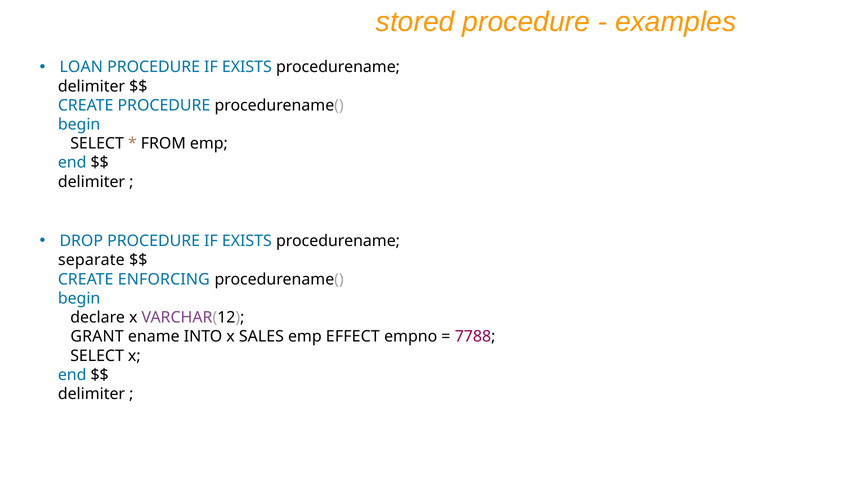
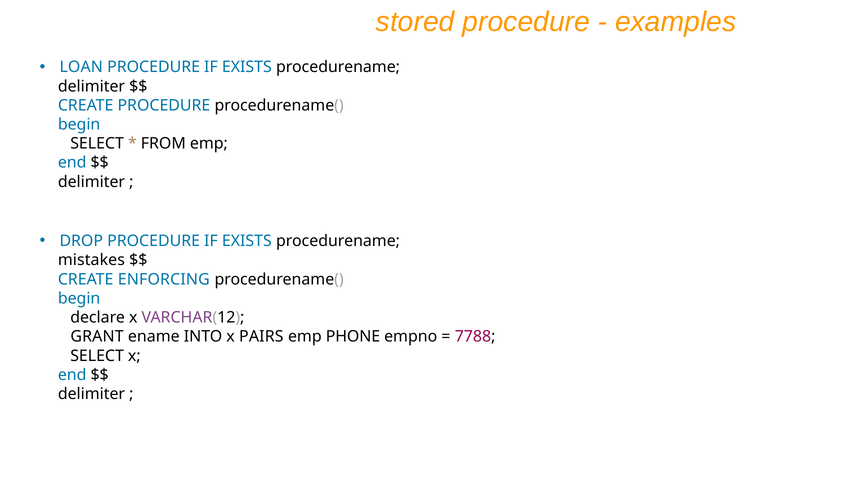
separate: separate -> mistakes (91, 260)
SALES: SALES -> PAIRS (261, 336)
EFFECT: EFFECT -> PHONE (353, 336)
